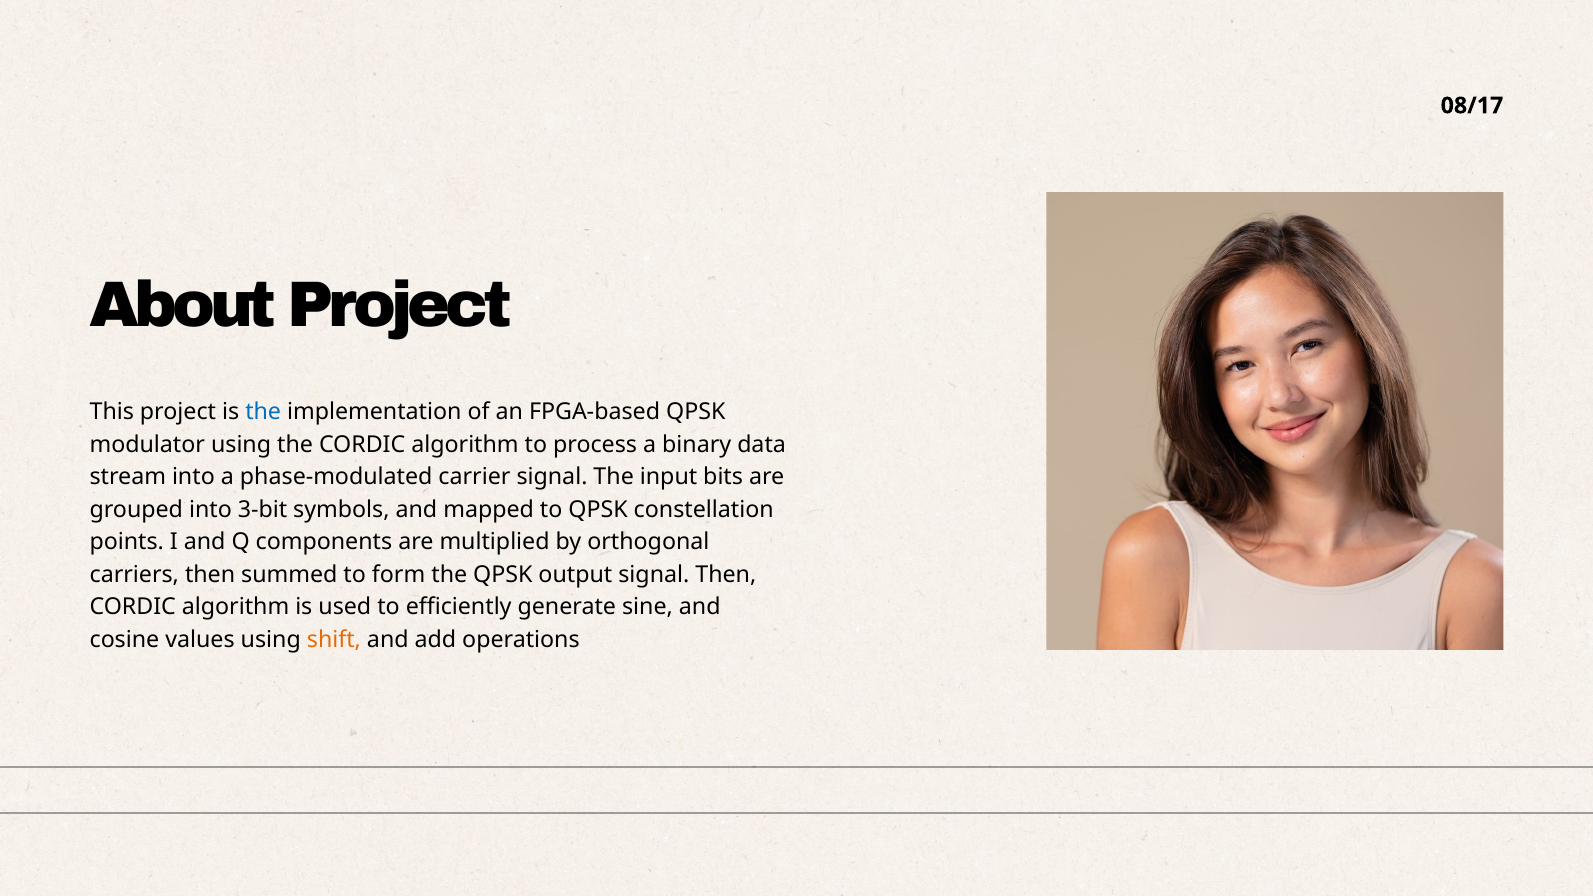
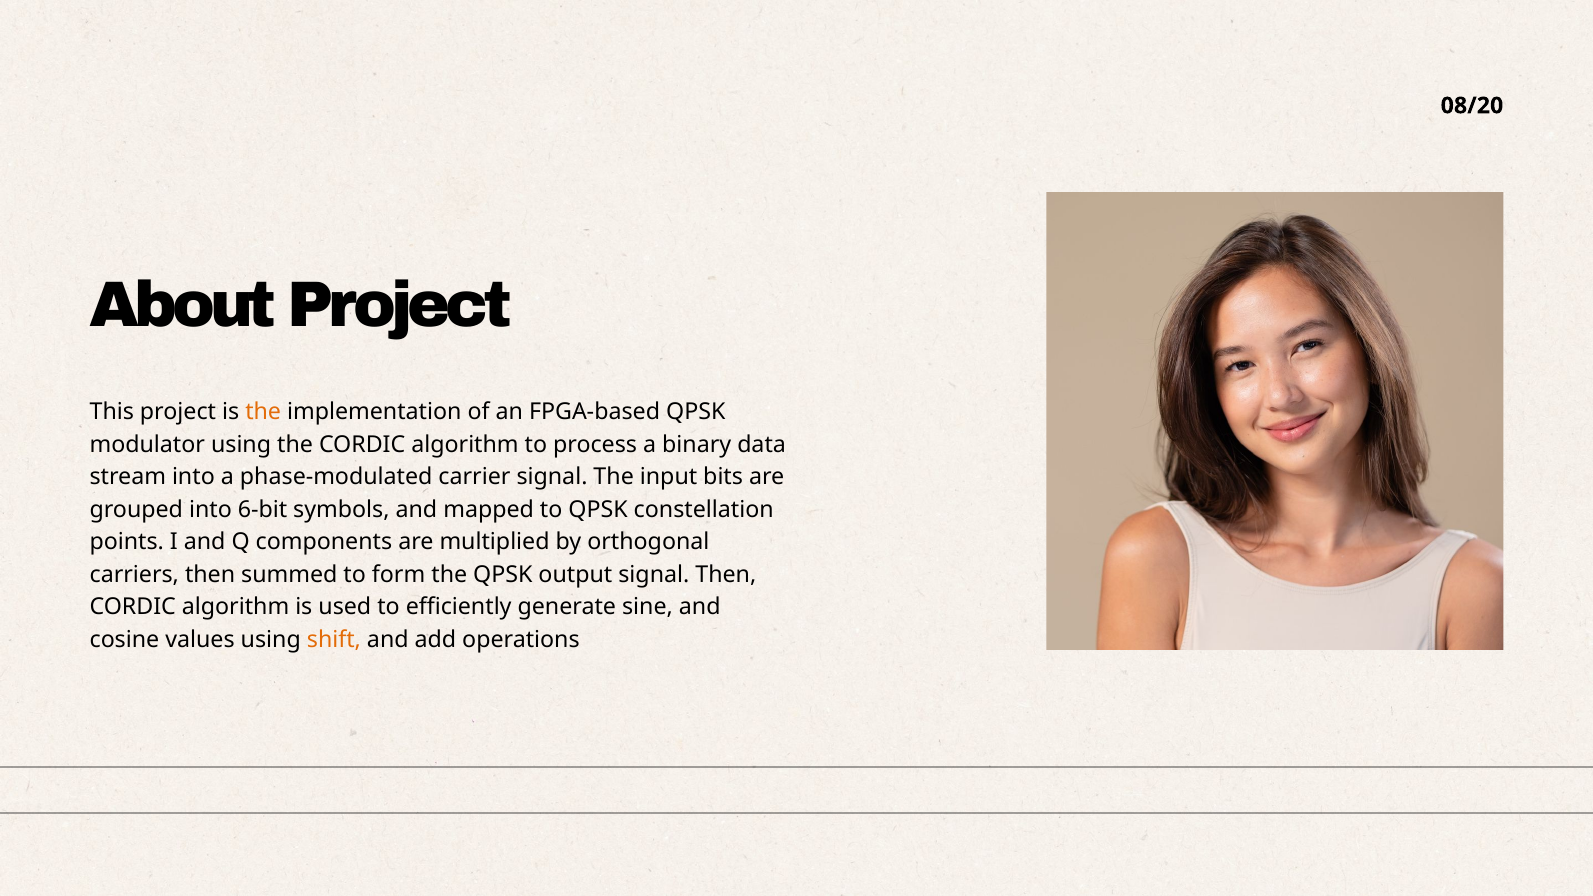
08/17: 08/17 -> 08/20 (1472, 106)
the colour: blue -> orange (263, 412)
3-bit: 3-bit -> 6-bit (263, 510)
